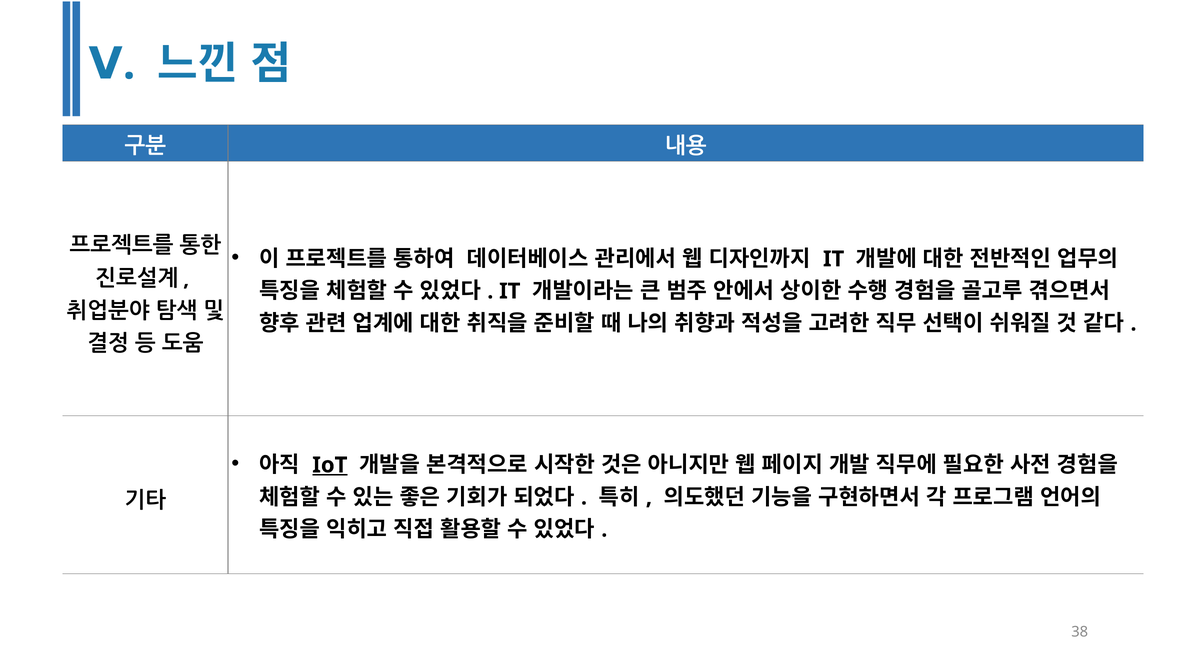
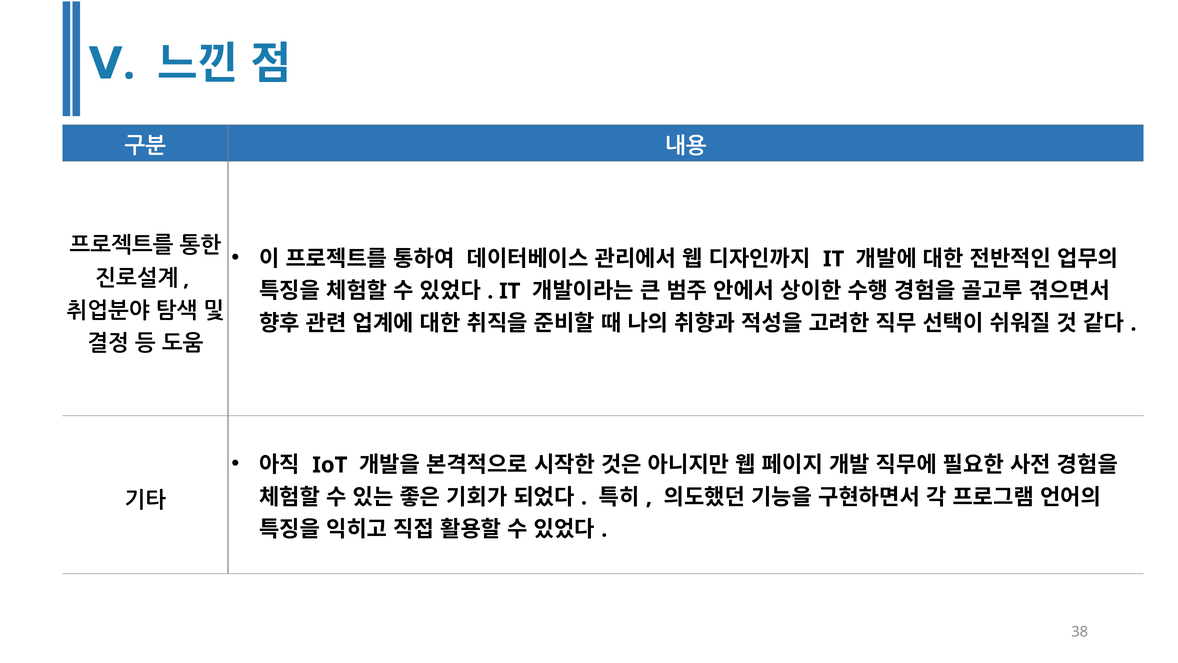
IoT underline: present -> none (330, 465)
